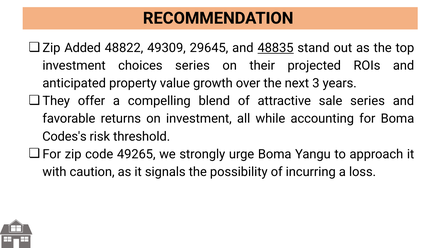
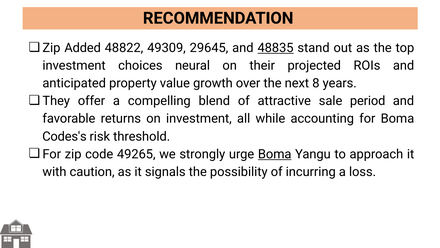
choices series: series -> neural (193, 65)
3: 3 -> 8 (316, 83)
sale series: series -> period (368, 101)
Boma underline: none -> present (275, 154)
